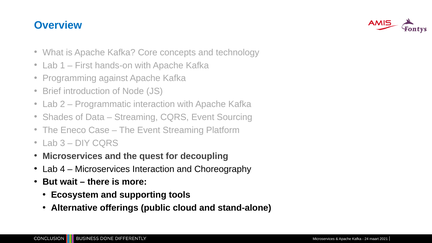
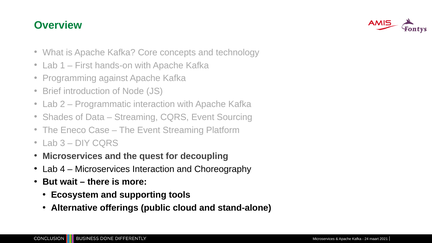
Overview colour: blue -> green (58, 25)
